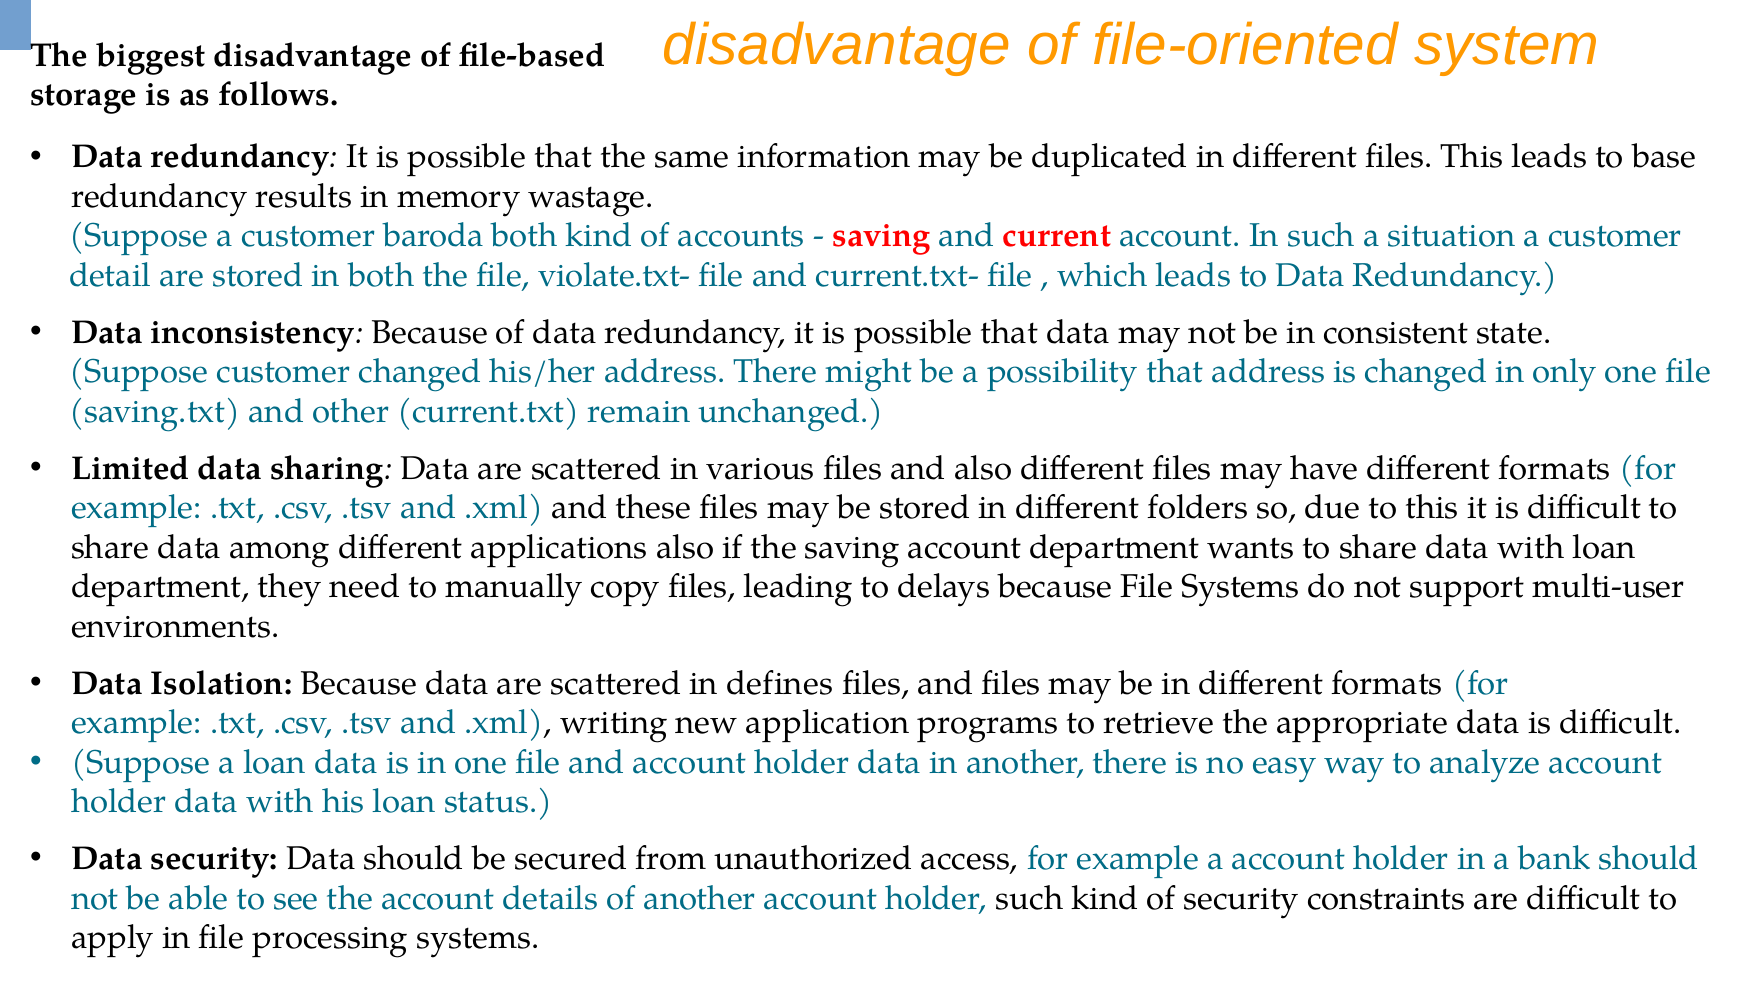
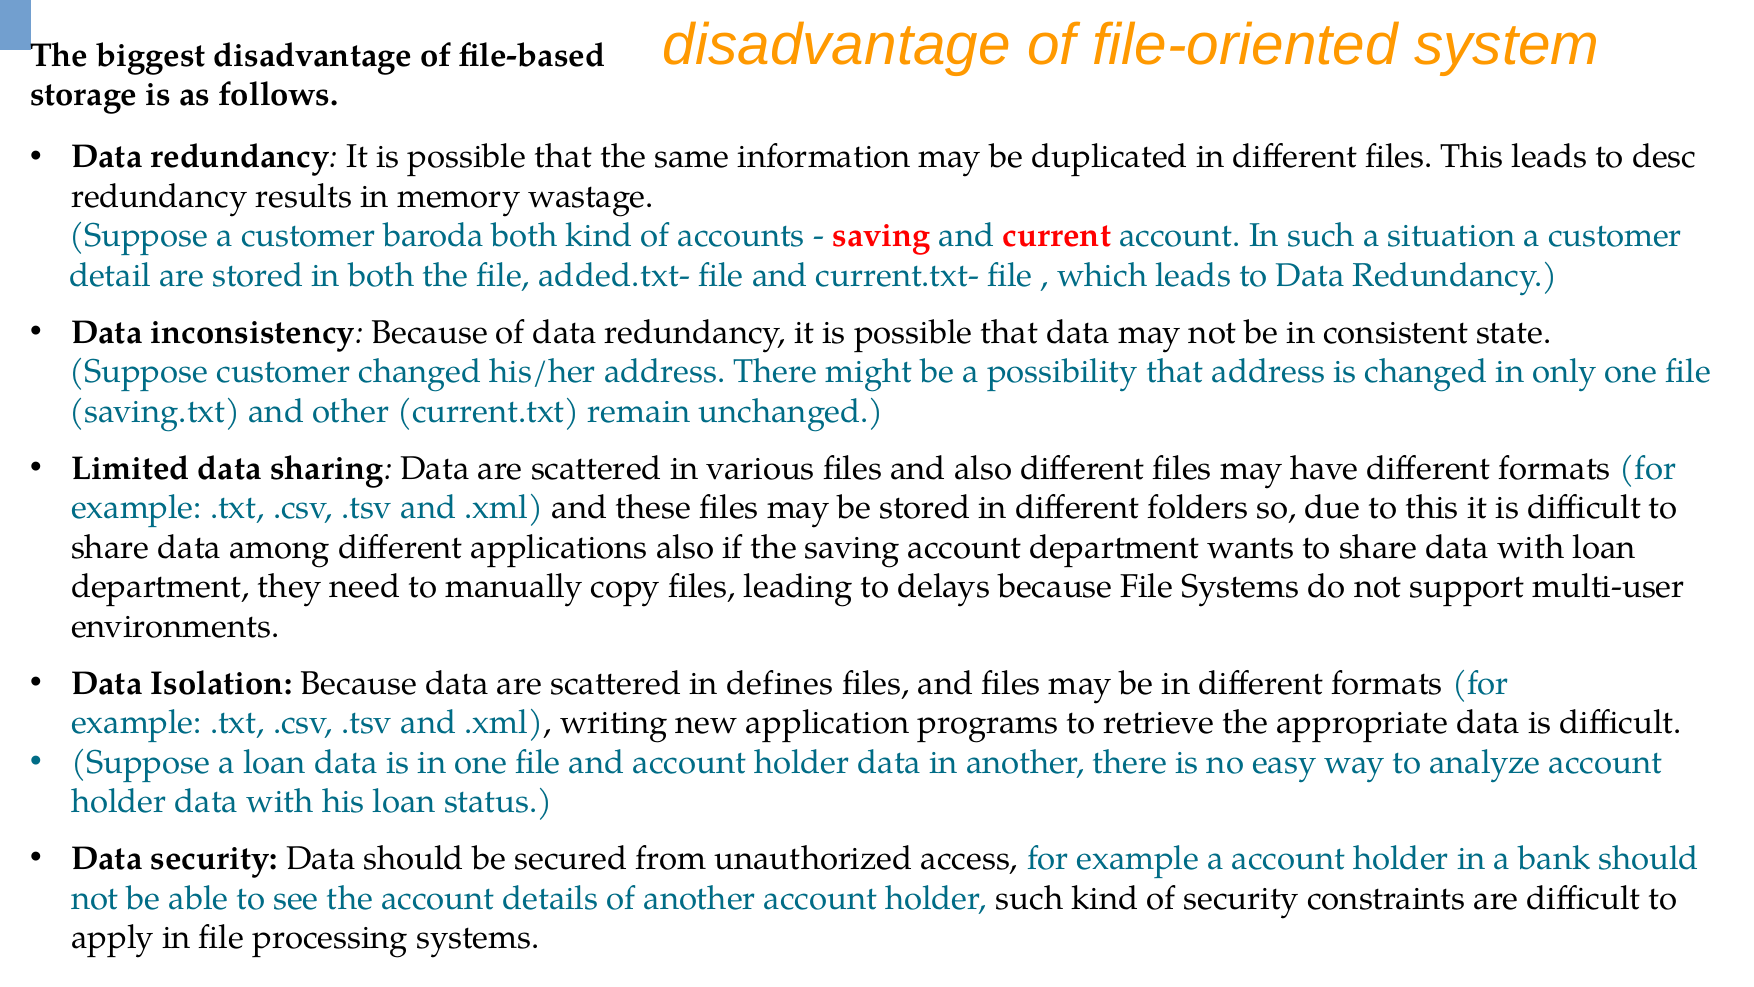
base: base -> desc (1664, 157)
violate.txt-: violate.txt- -> added.txt- (614, 275)
